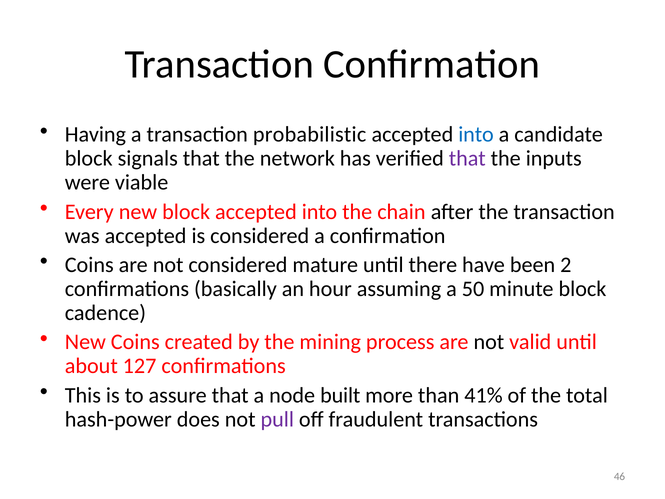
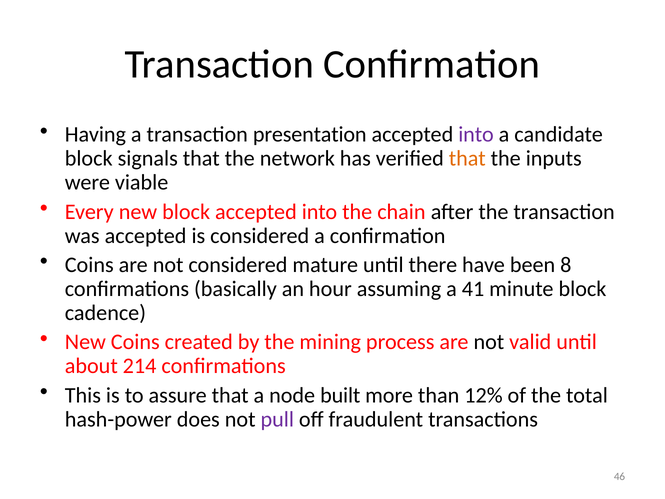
probabilistic: probabilistic -> presentation (310, 135)
into colour: blue -> purple (476, 135)
that colour: purple -> orange (467, 158)
2: 2 -> 8 (566, 265)
50: 50 -> 41 (473, 289)
127: 127 -> 214 (140, 366)
41%: 41% -> 12% (483, 395)
